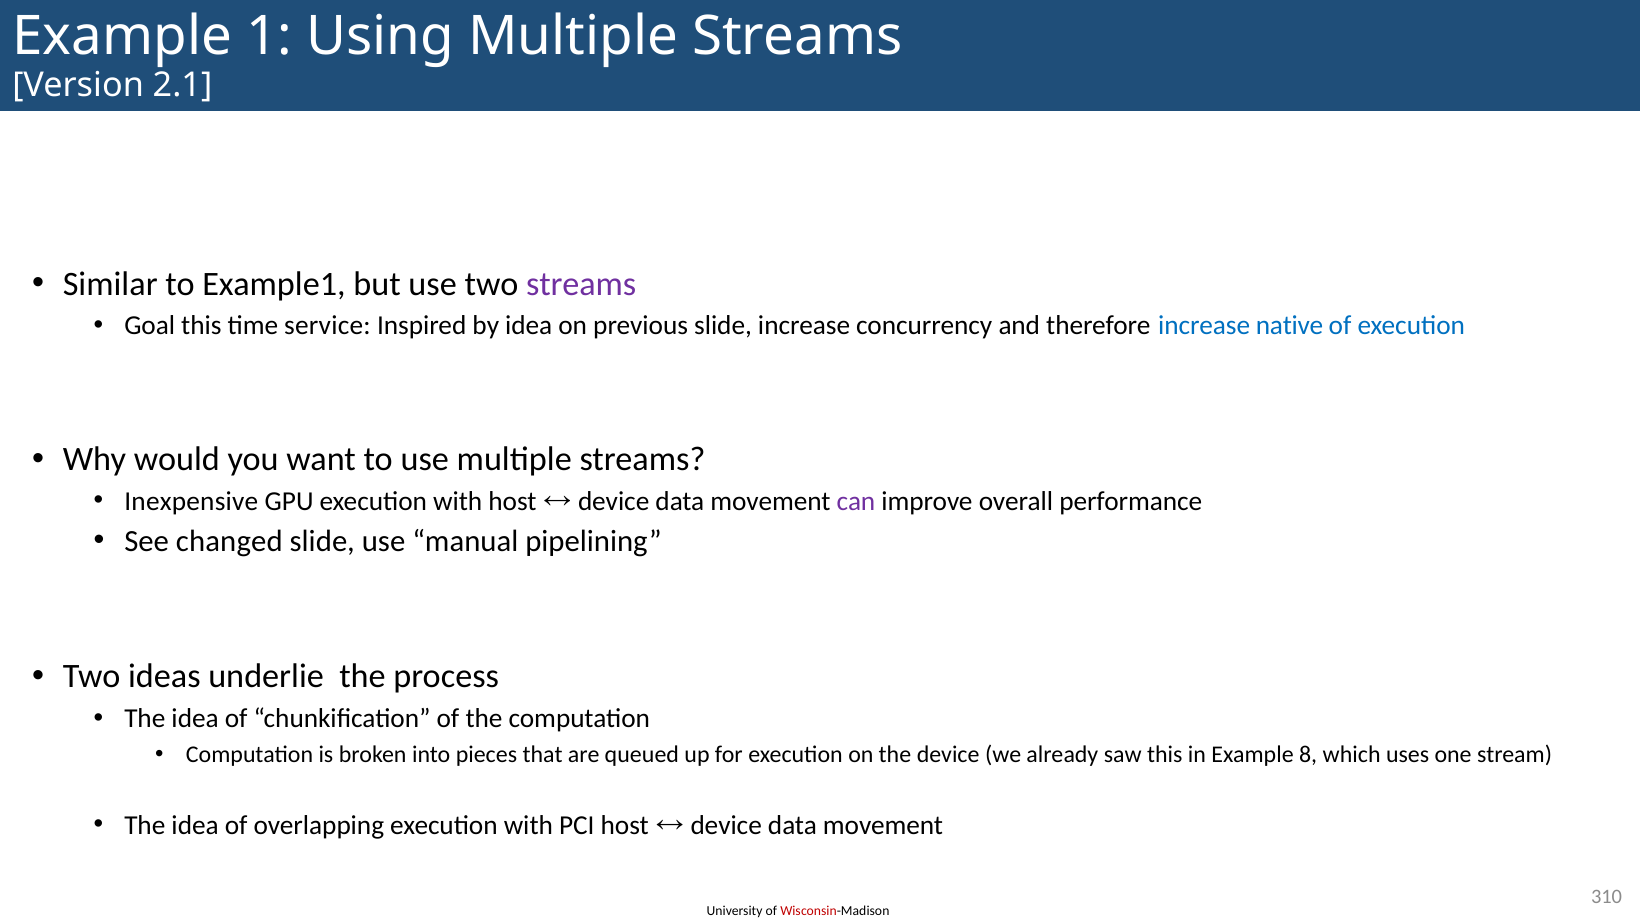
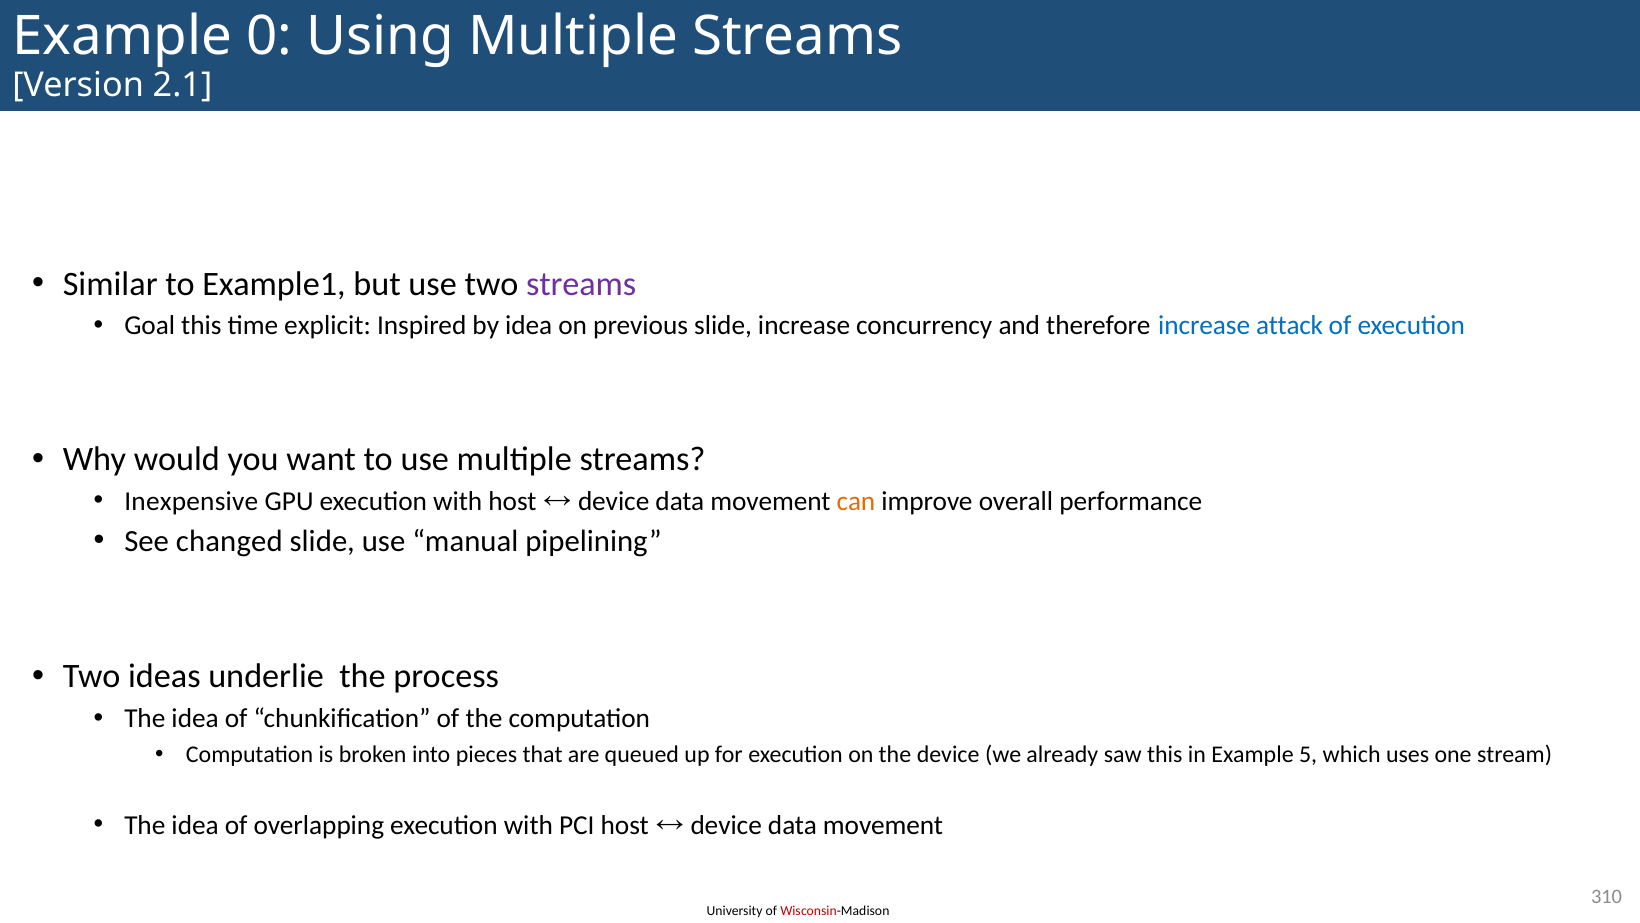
1: 1 -> 0 (269, 37)
service: service -> explicit (328, 325)
native: native -> attack (1290, 325)
can colour: purple -> orange (856, 501)
8: 8 -> 5 (1308, 754)
